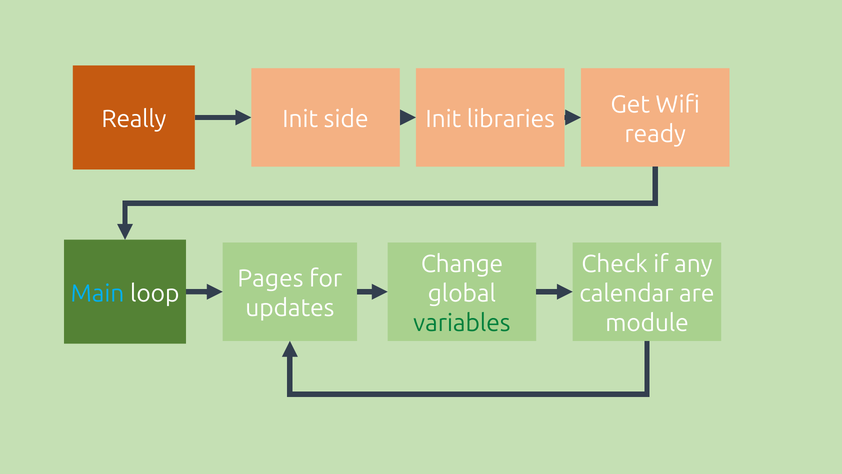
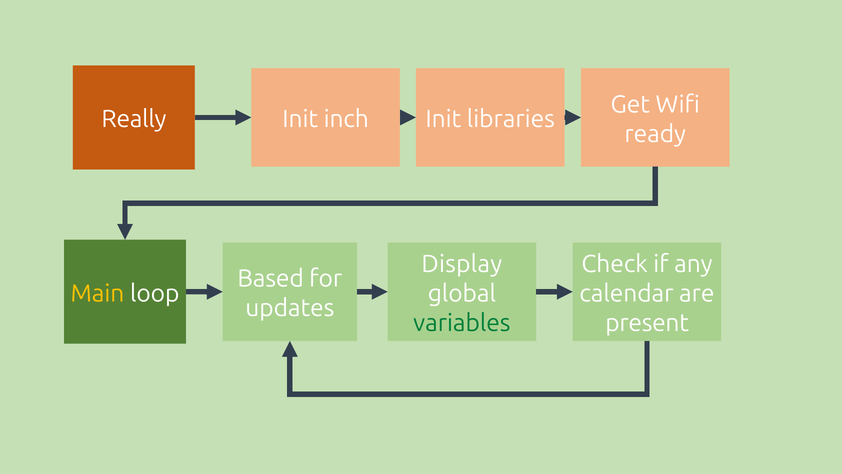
side: side -> inch (346, 119)
Change: Change -> Display (462, 264)
Pages: Pages -> Based (271, 278)
Main colour: light blue -> yellow (97, 293)
module: module -> present (647, 323)
